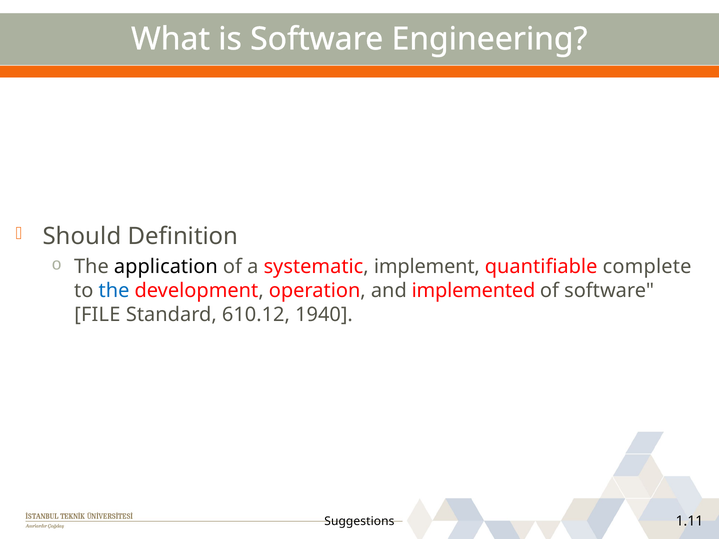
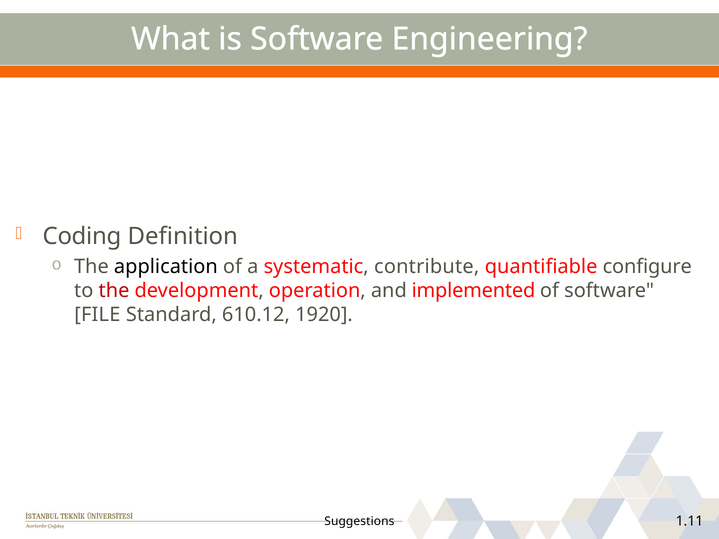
Should: Should -> Coding (82, 237)
implement: implement -> contribute (427, 267)
complete: complete -> configure (647, 267)
the colour: blue -> red (114, 291)
1940: 1940 -> 1920 (324, 315)
